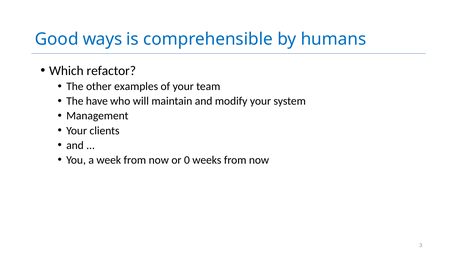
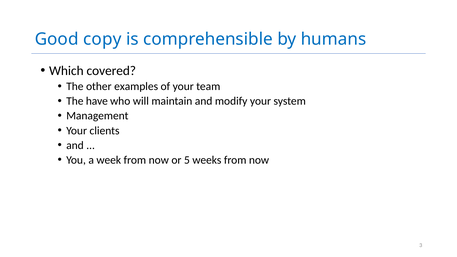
ways: ways -> copy (102, 39)
refactor: refactor -> covered (111, 71)
0: 0 -> 5 (187, 160)
